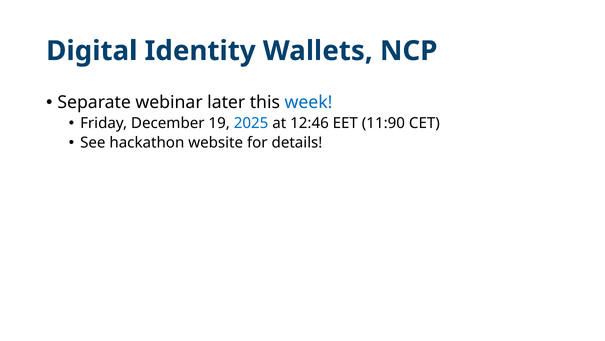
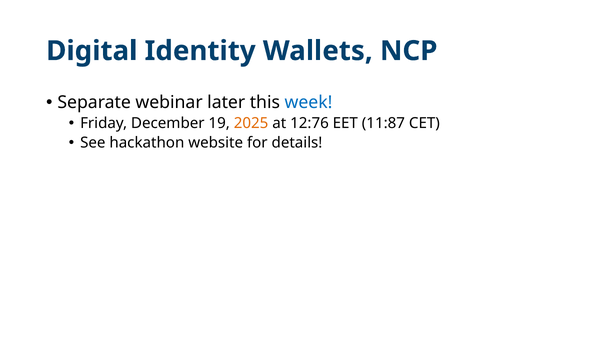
2025 colour: blue -> orange (251, 123)
12:46: 12:46 -> 12:76 (309, 123)
11:90: 11:90 -> 11:87 (383, 123)
